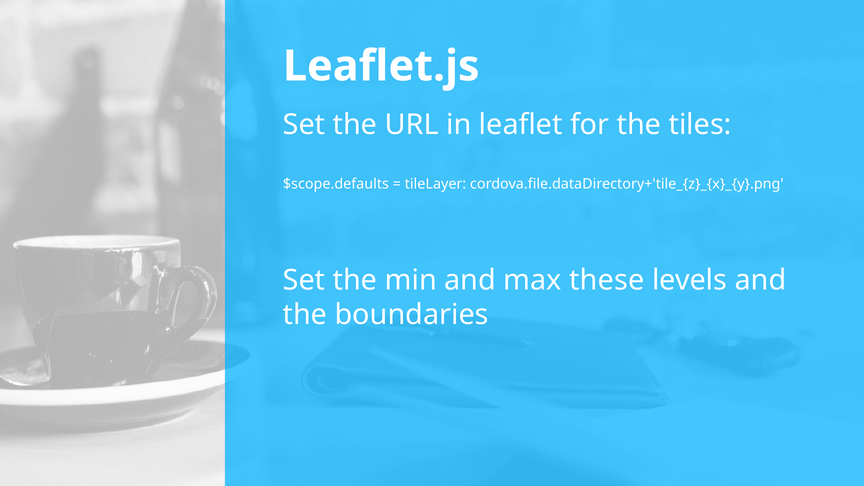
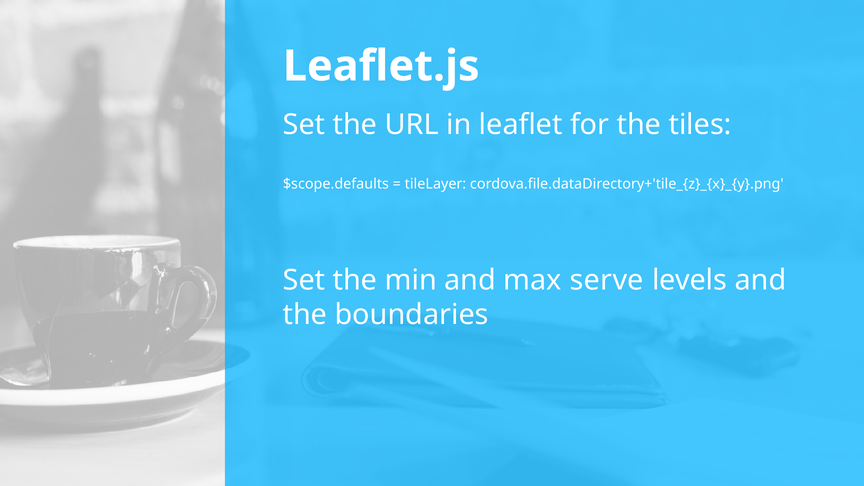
these: these -> serve (607, 280)
